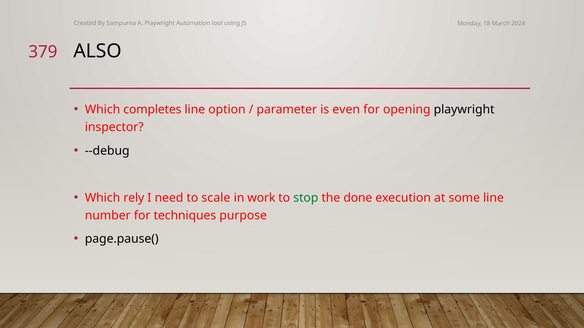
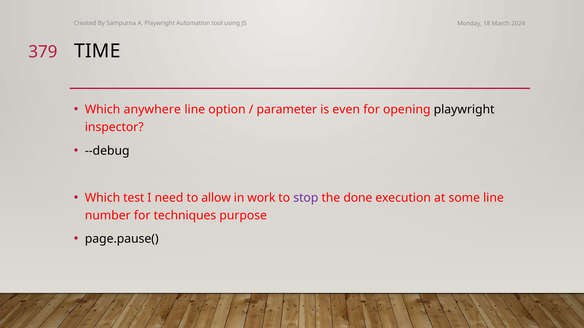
ALSO: ALSO -> TIME (97, 51)
completes: completes -> anywhere (152, 110)
rely: rely -> test (134, 198)
scale: scale -> allow (216, 198)
stop colour: green -> purple (306, 198)
